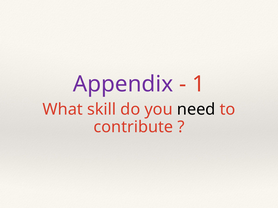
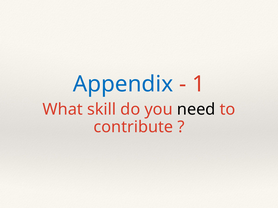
Appendix colour: purple -> blue (123, 84)
